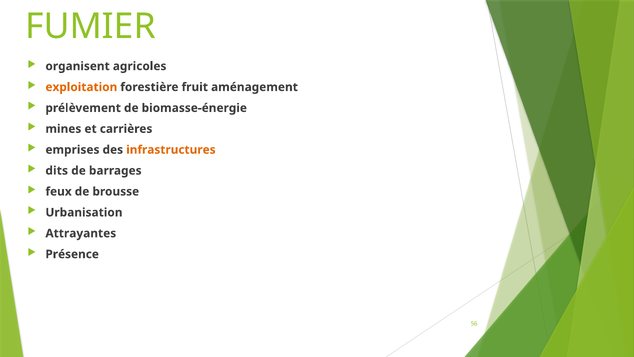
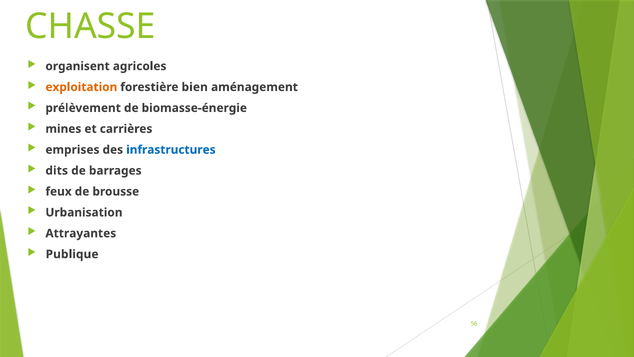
FUMIER: FUMIER -> CHASSE (90, 26)
fruit: fruit -> bien (195, 87)
infrastructures colour: orange -> blue (171, 150)
Présence: Présence -> Publique (72, 254)
